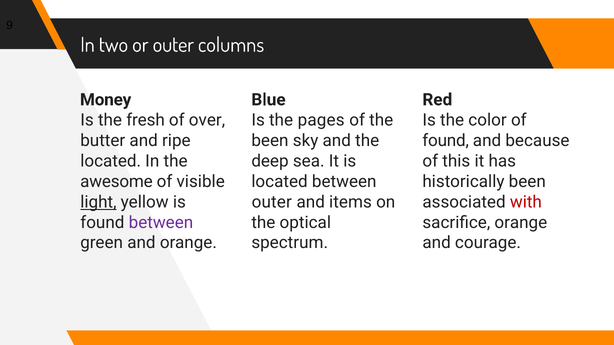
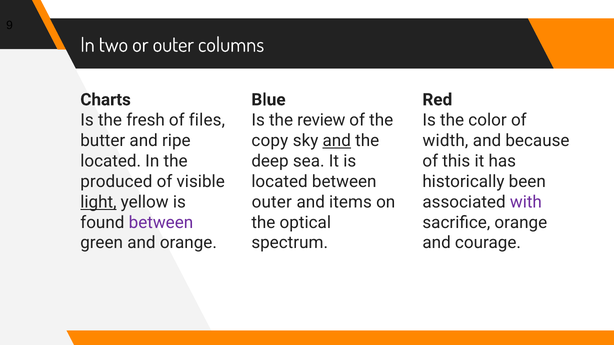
Money: Money -> Charts (106, 100)
over: over -> files (207, 120)
pages: pages -> review (321, 120)
been: been -> copy (270, 141)
and underline: none -> present (337, 141)
found: found -> width (445, 141)
awesome: awesome -> produced (116, 182)
with colour: red -> purple (526, 202)
